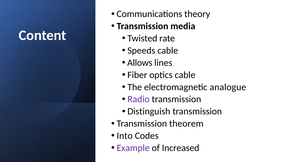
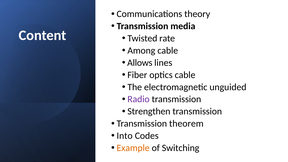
Speeds: Speeds -> Among (141, 51)
analogue: analogue -> unguided (228, 87)
Distinguish: Distinguish -> Strengthen (149, 111)
Example colour: purple -> orange (133, 148)
Increased: Increased -> Switching (181, 148)
